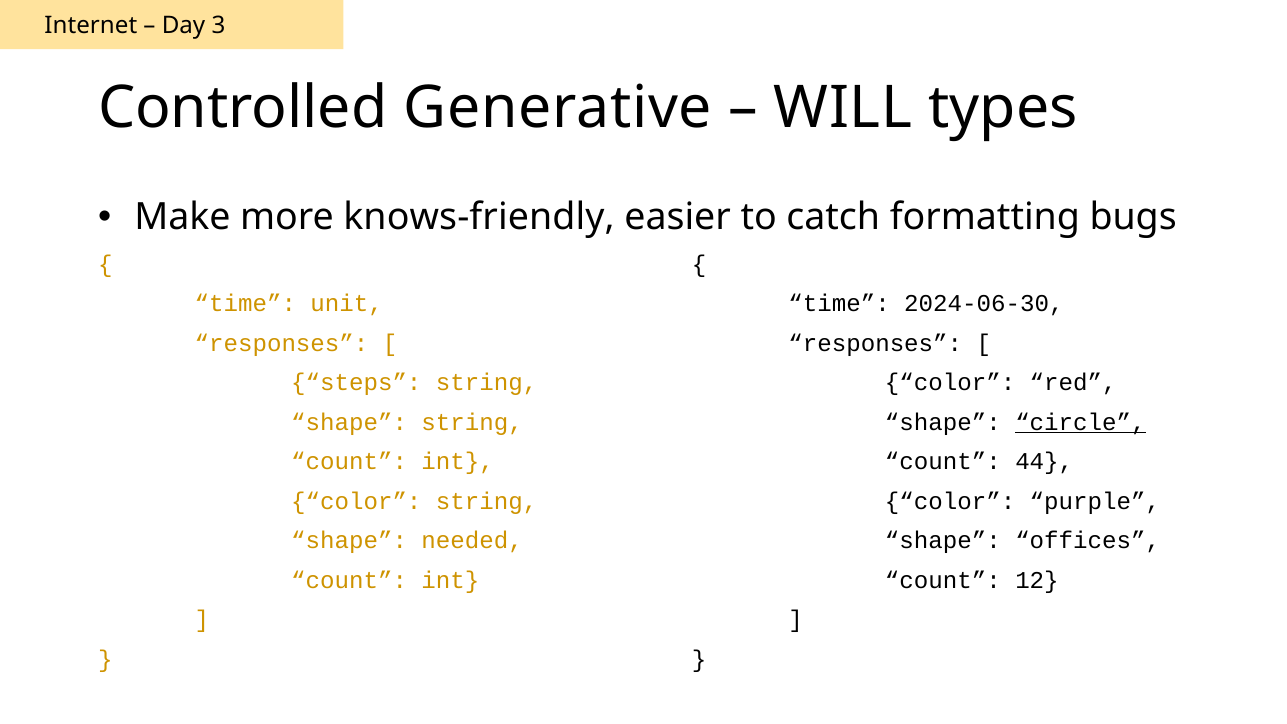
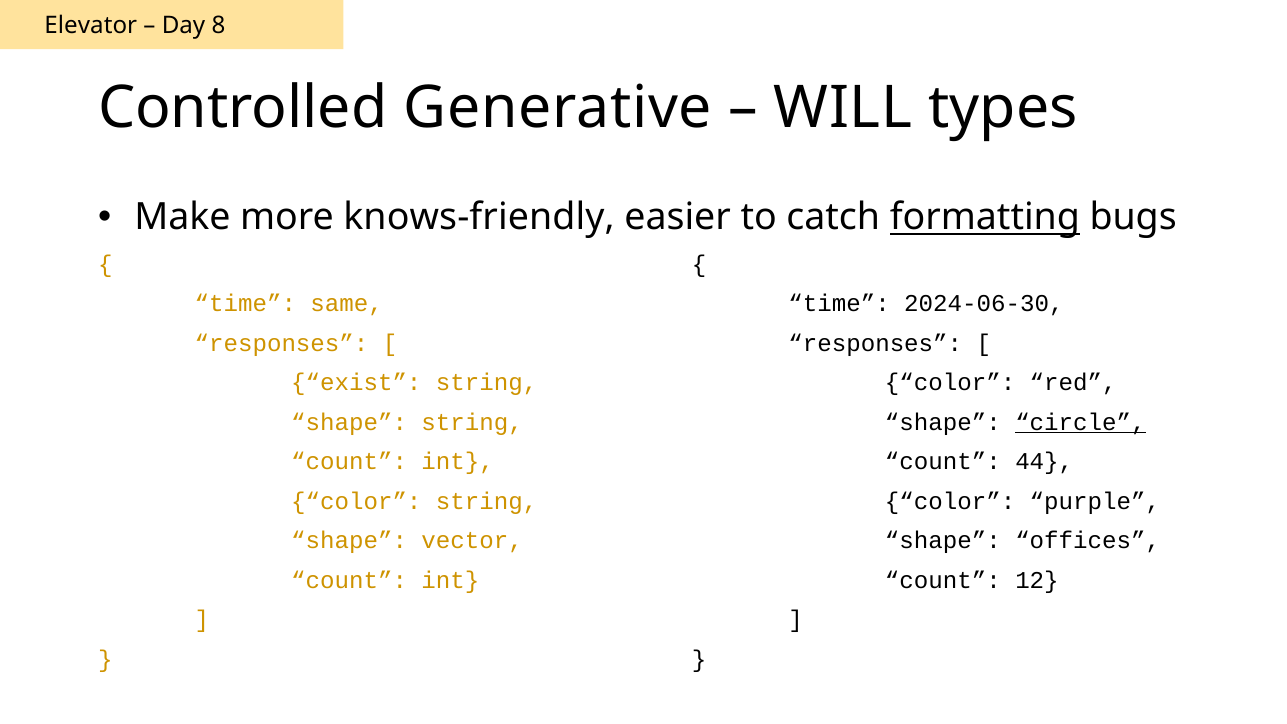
Internet: Internet -> Elevator (91, 25)
3: 3 -> 8 (219, 25)
formatting underline: none -> present (985, 218)
unit: unit -> same (347, 304)
steps: steps -> exist (356, 383)
needed: needed -> vector (472, 541)
